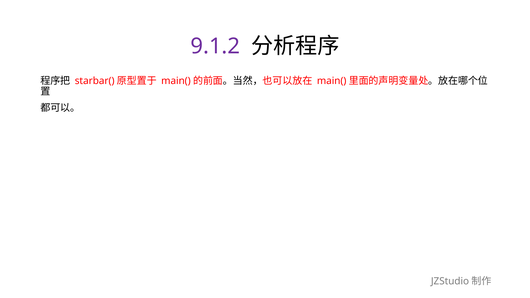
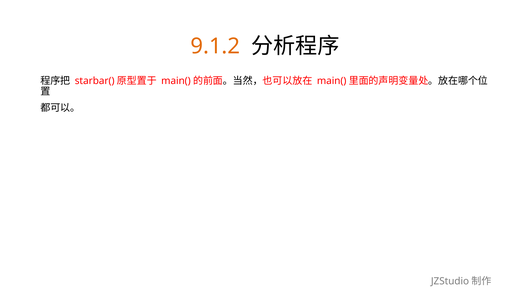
9.1.2 colour: purple -> orange (215, 46)
